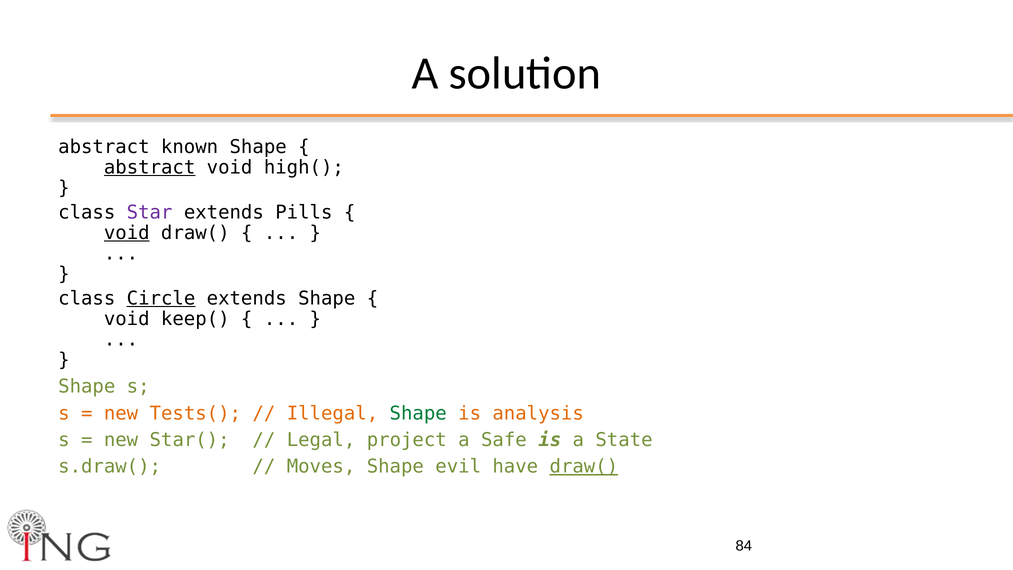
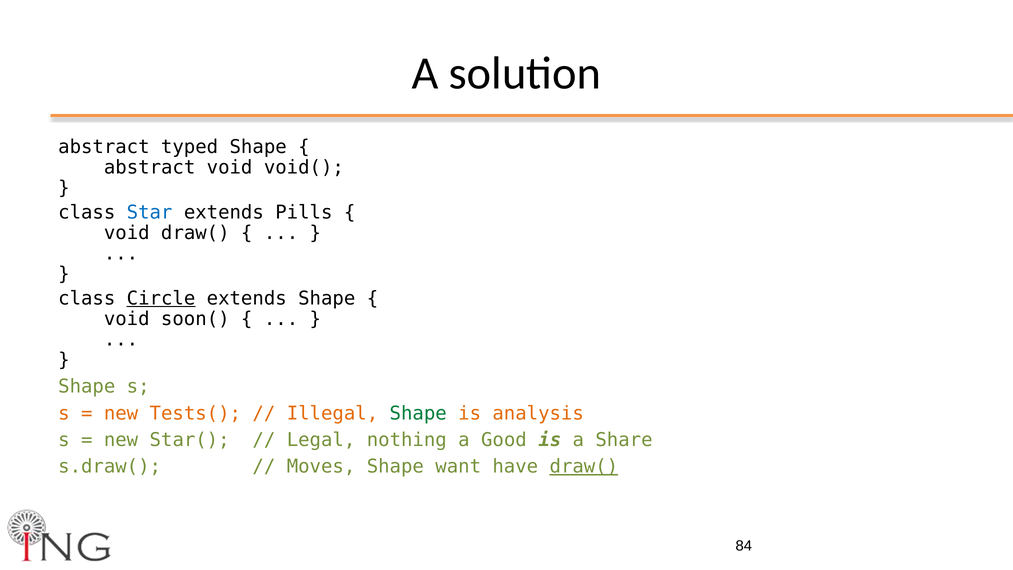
known: known -> typed (190, 147)
abstract underline: present -> none (150, 167)
high(: high( -> void( (304, 167)
Star colour: purple -> blue (150, 212)
void underline: present -> none (127, 233)
keep(: keep( -> soon( (195, 319)
project: project -> nothing (407, 440)
Safe: Safe -> Good (504, 440)
State: State -> Share (624, 440)
evil: evil -> want (458, 466)
